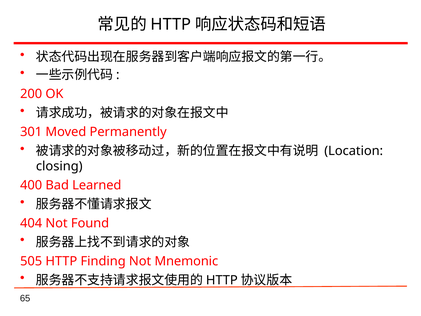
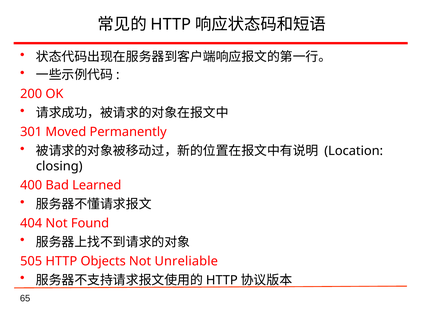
Finding: Finding -> Objects (103, 261)
Mnemonic: Mnemonic -> Unreliable (186, 261)
